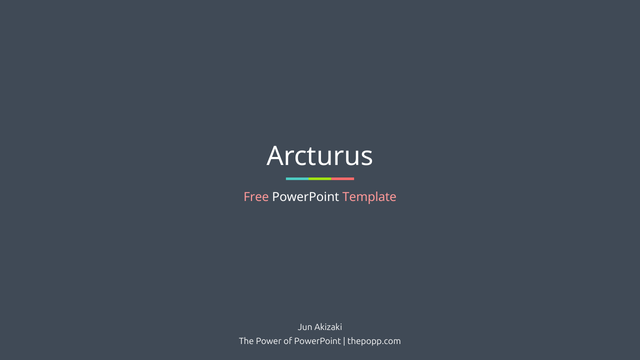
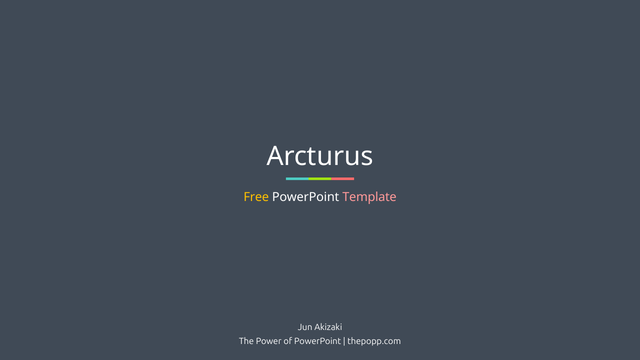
Free colour: pink -> yellow (256, 197)
